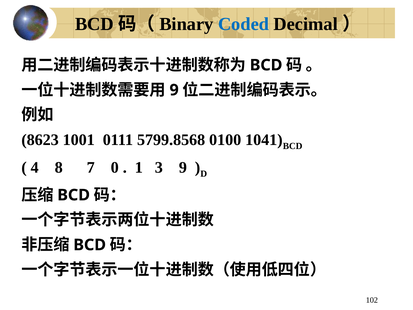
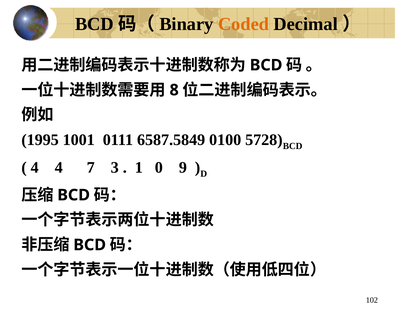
Coded colour: blue -> orange (244, 24)
9: 9 -> 8 (174, 90)
8623: 8623 -> 1995 (40, 140)
5799.8568: 5799.8568 -> 6587.5849 (171, 140)
1041: 1041 -> 5728 (264, 140)
4 8: 8 -> 4 (59, 167)
0: 0 -> 3 (115, 167)
3: 3 -> 0 (159, 167)
